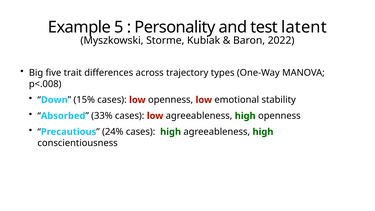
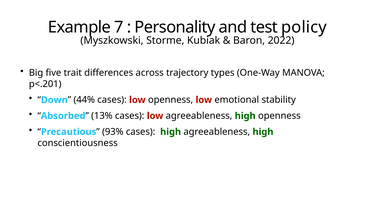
5: 5 -> 7 (119, 27)
latent: latent -> policy (304, 27)
p<.008: p<.008 -> p<.201 (45, 84)
15%: 15% -> 44% (84, 100)
33%: 33% -> 13% (102, 116)
24%: 24% -> 93% (113, 132)
